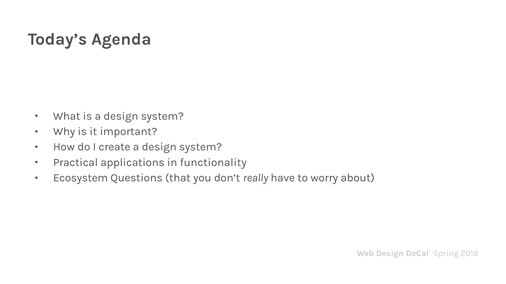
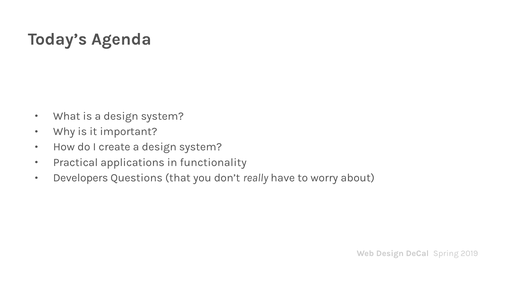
Ecosystem: Ecosystem -> Developers (81, 178)
